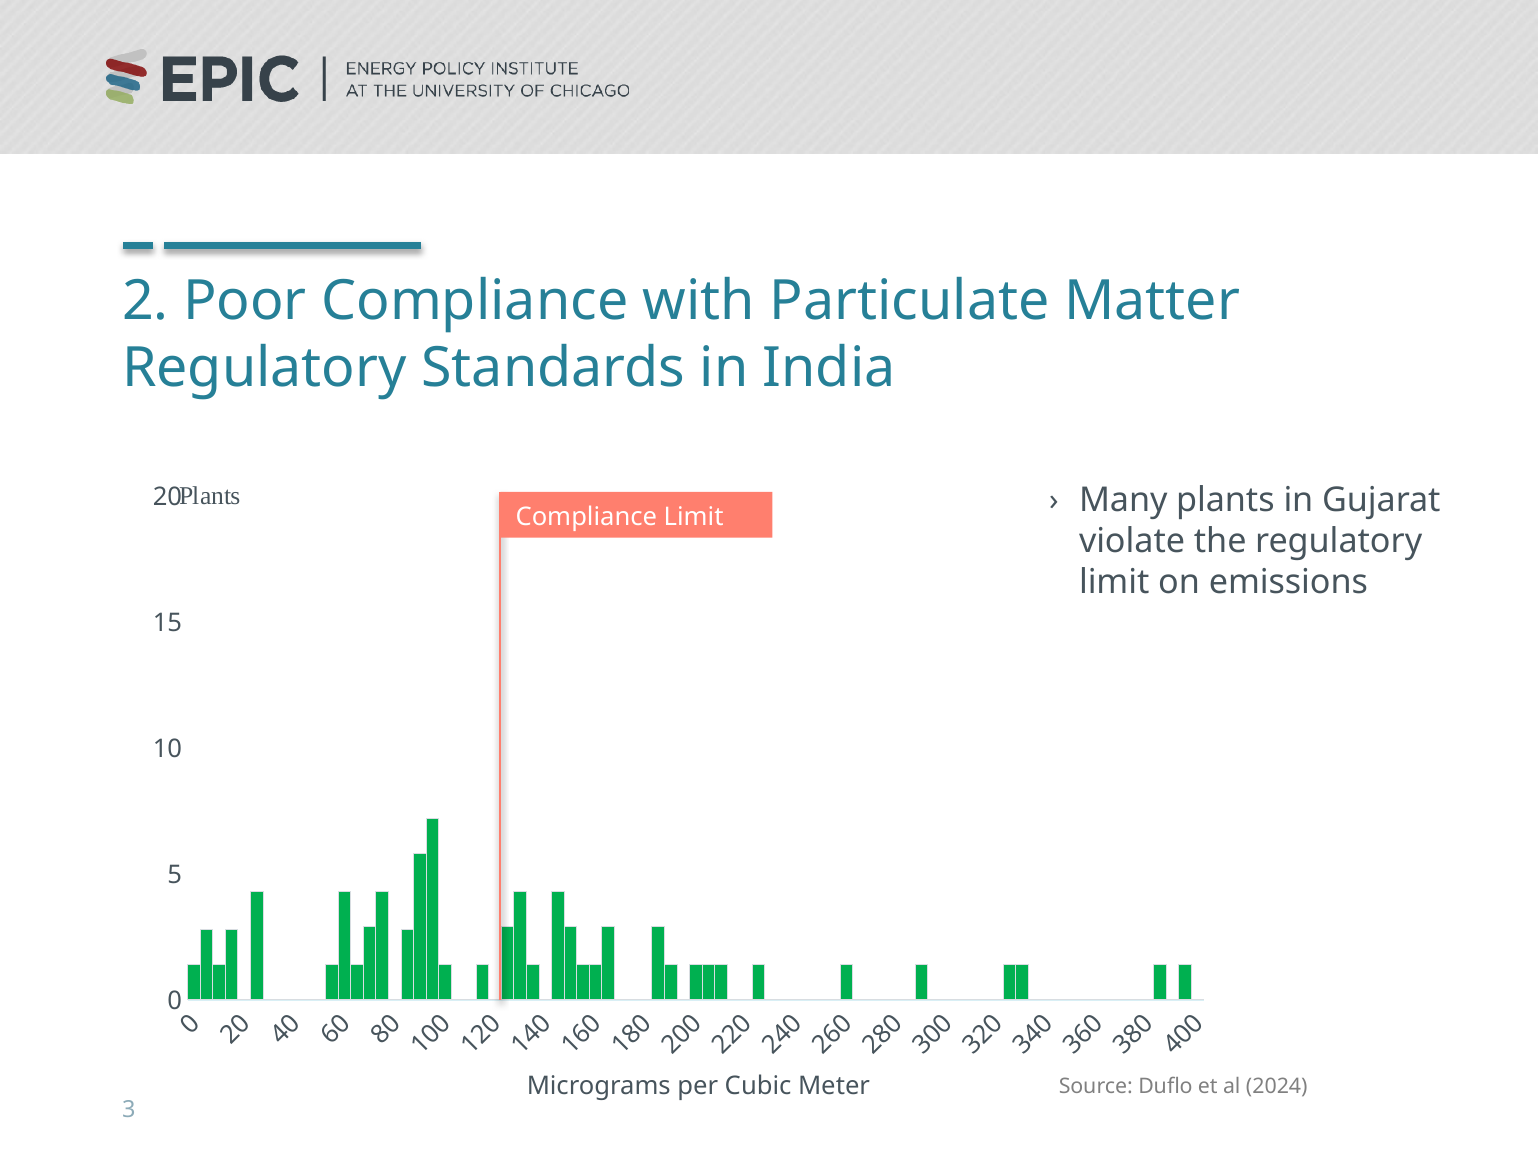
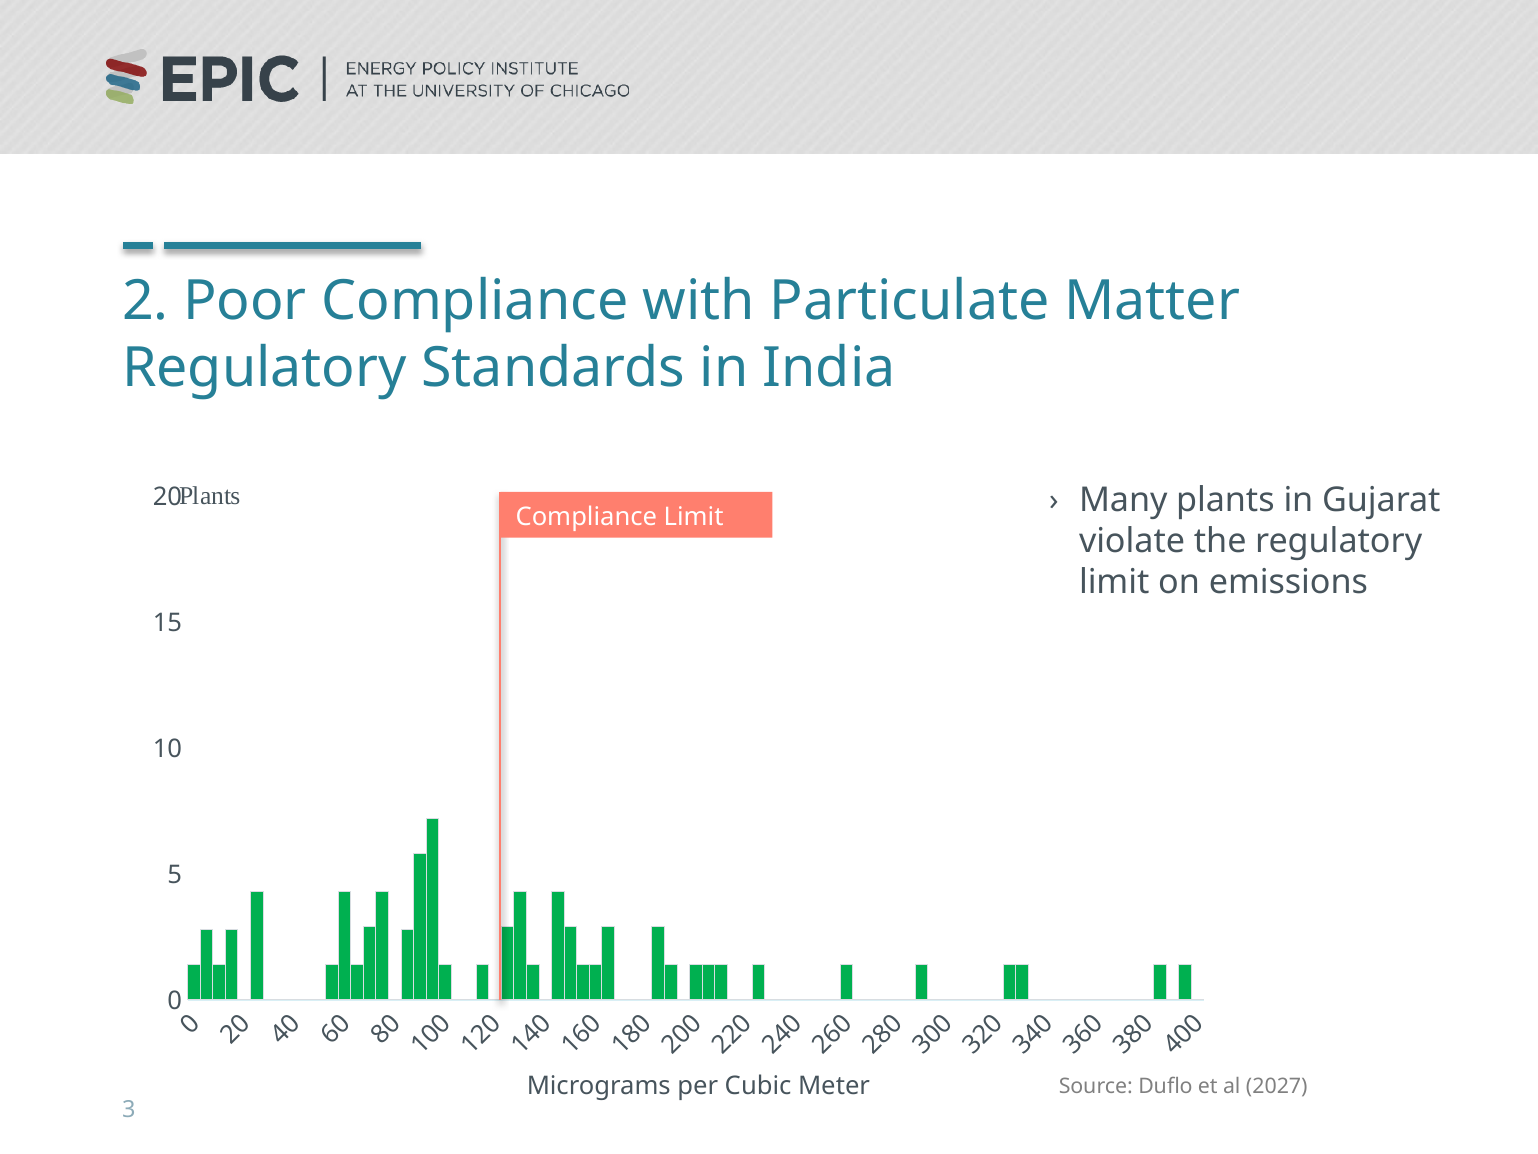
2024: 2024 -> 2027 (1277, 1086)
